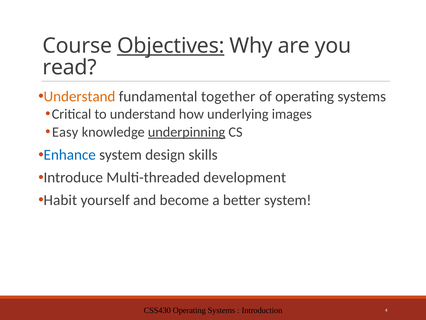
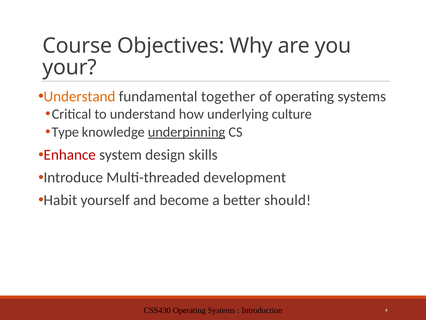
Objectives underline: present -> none (171, 46)
read: read -> your (70, 67)
images: images -> culture (292, 114)
Easy: Easy -> Type (65, 132)
Enhance colour: blue -> red (70, 155)
better system: system -> should (288, 200)
